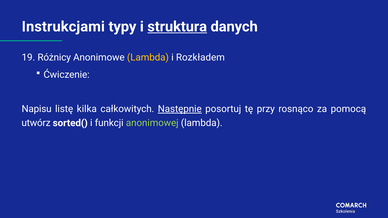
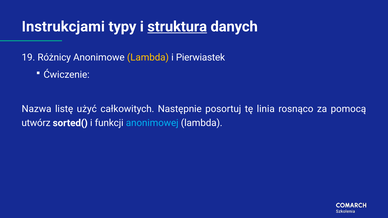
Rozkładem: Rozkładem -> Pierwiastek (200, 58)
Napisu: Napisu -> Nazwa (37, 109)
kilka: kilka -> użyć (87, 109)
Następnie underline: present -> none (180, 109)
przy: przy -> linia (266, 109)
anonimowej colour: light green -> light blue (152, 123)
